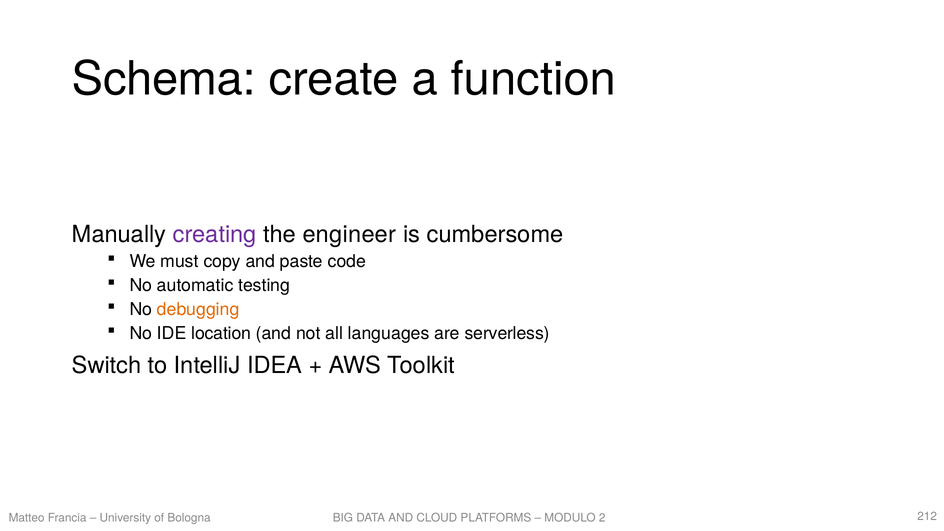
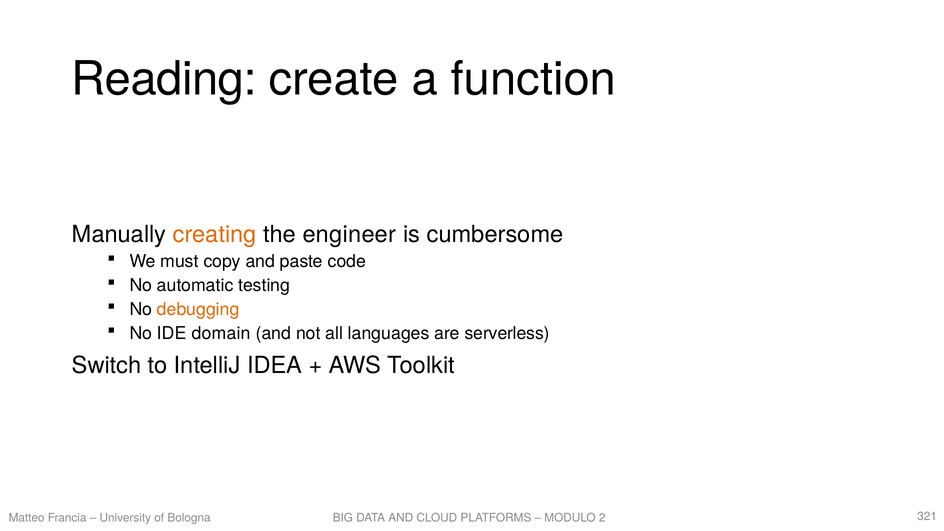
Schema: Schema -> Reading (164, 79)
creating colour: purple -> orange (215, 234)
location: location -> domain (221, 334)
212: 212 -> 321 (927, 516)
